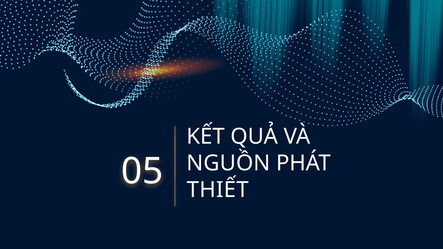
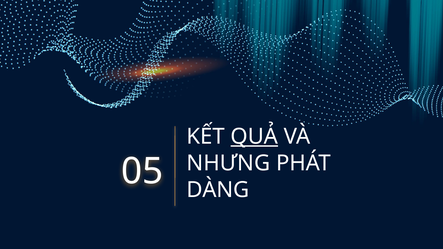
QUẢ underline: none -> present (254, 137)
NGUỒN: NGUỒN -> NHƯNG (228, 163)
THIẾT: THIẾT -> DÀNG (218, 190)
